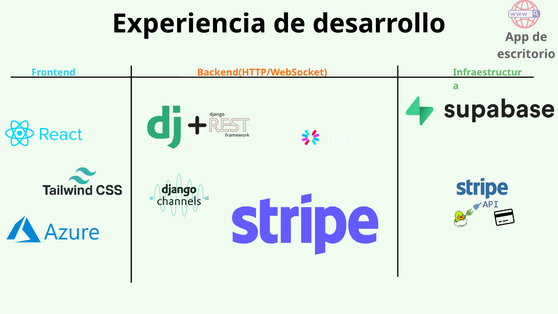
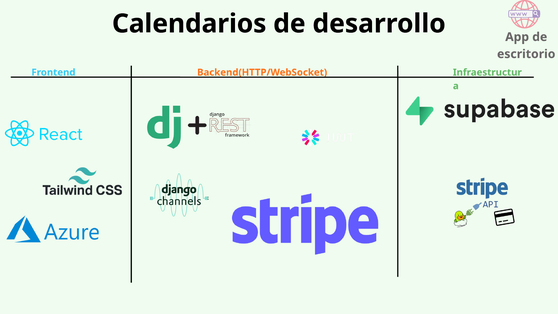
Experiencia: Experiencia -> Calendarios (189, 24)
